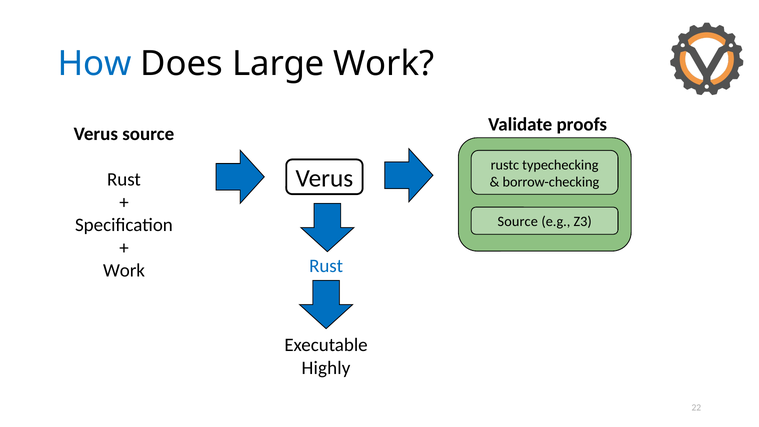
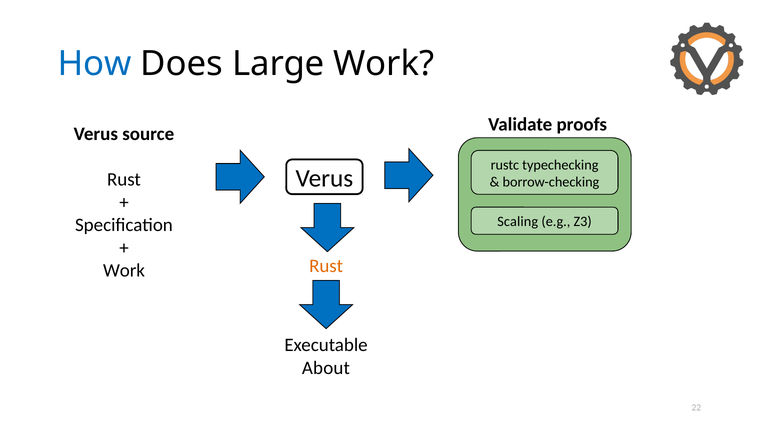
Source: Source -> Scaling (518, 222)
Rust colour: blue -> orange (326, 266)
Highly: Highly -> About (326, 368)
